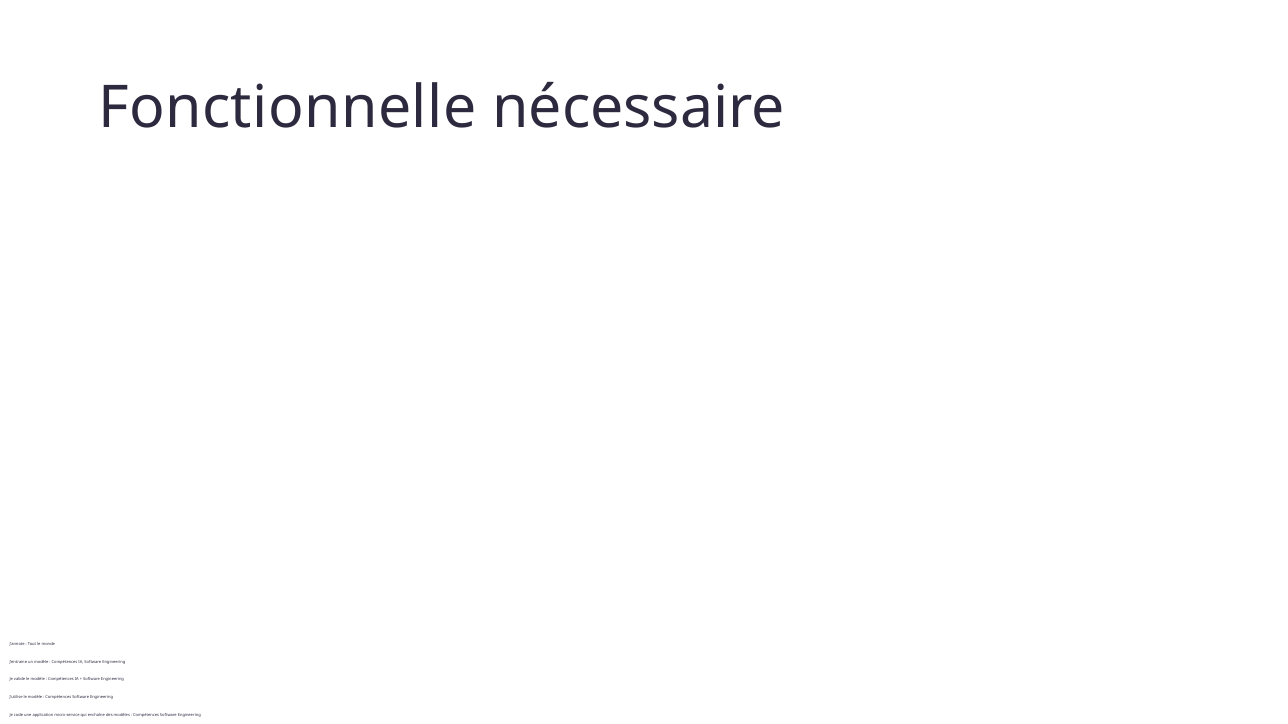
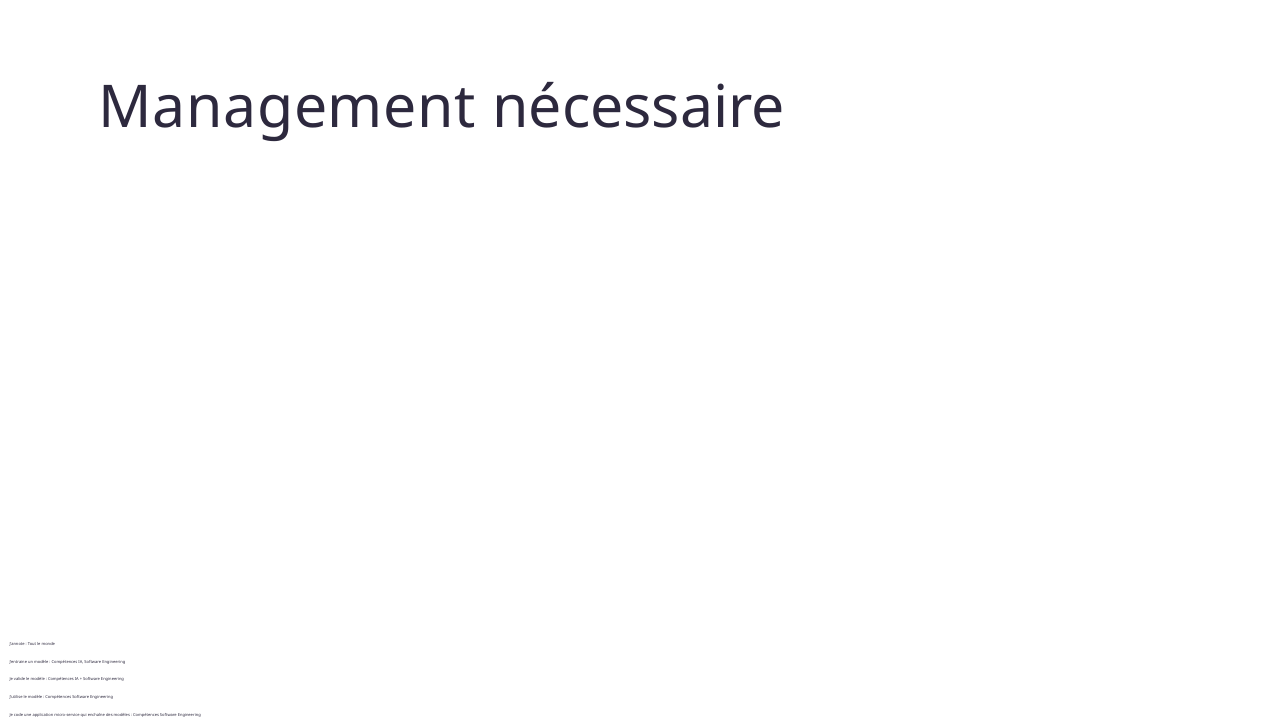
Fonctionnelle: Fonctionnelle -> Management (287, 108)
